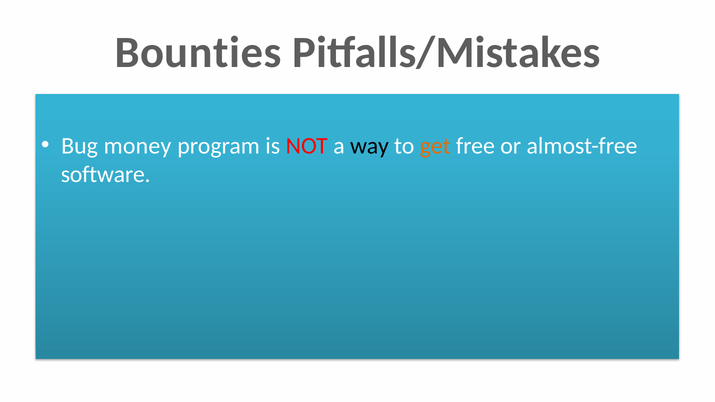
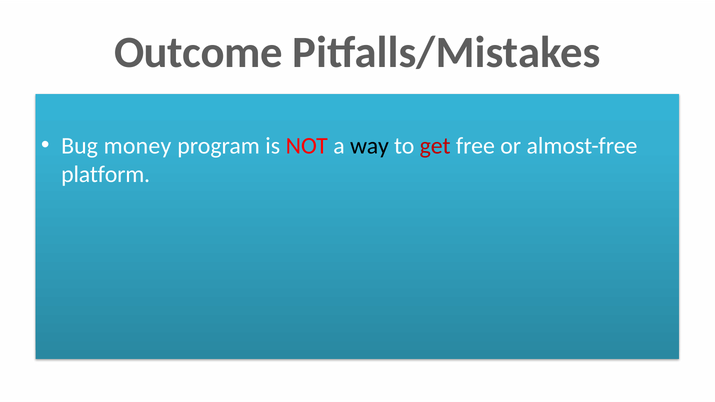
Bounties: Bounties -> Outcome (198, 53)
get colour: orange -> red (435, 146)
software: software -> platform (106, 174)
